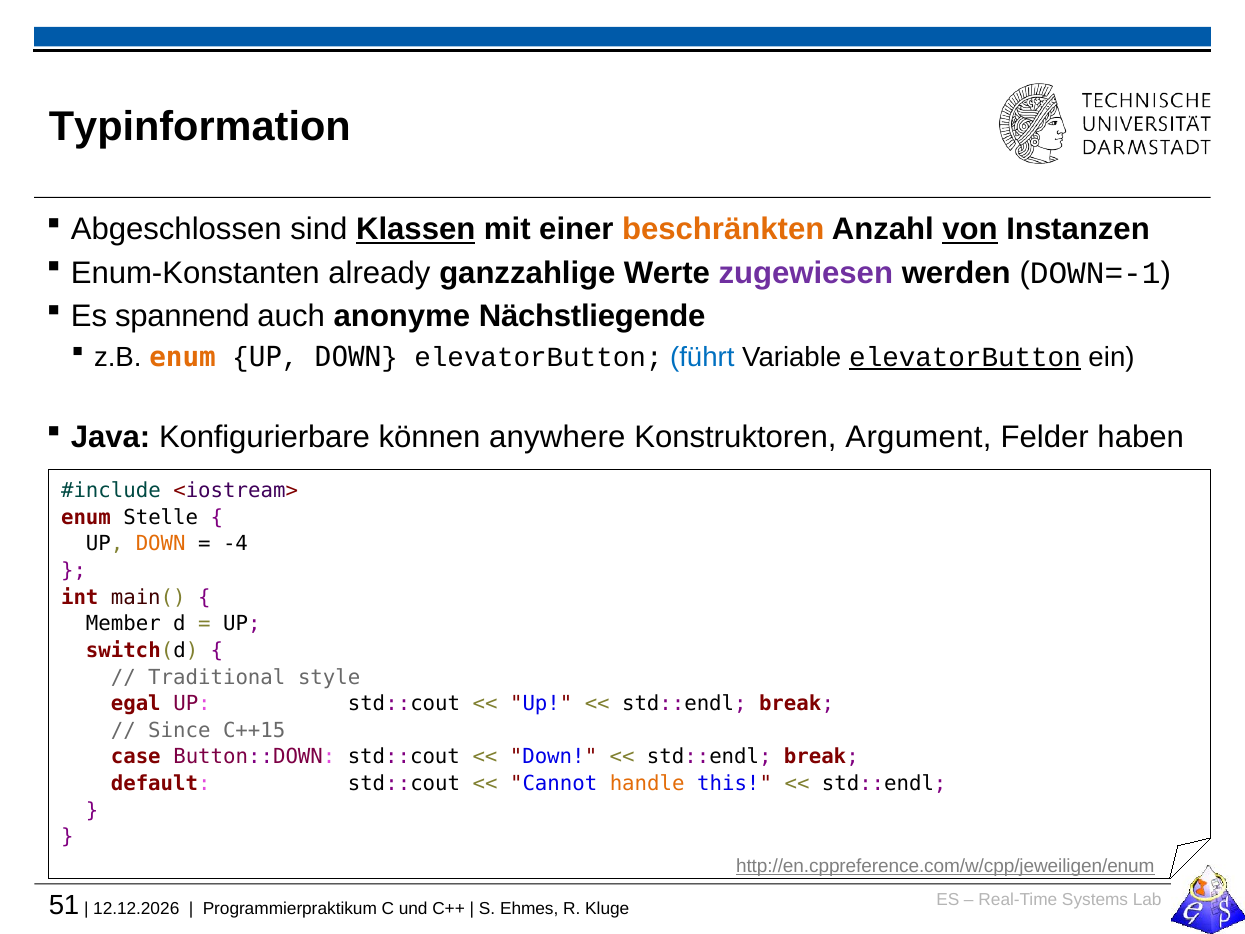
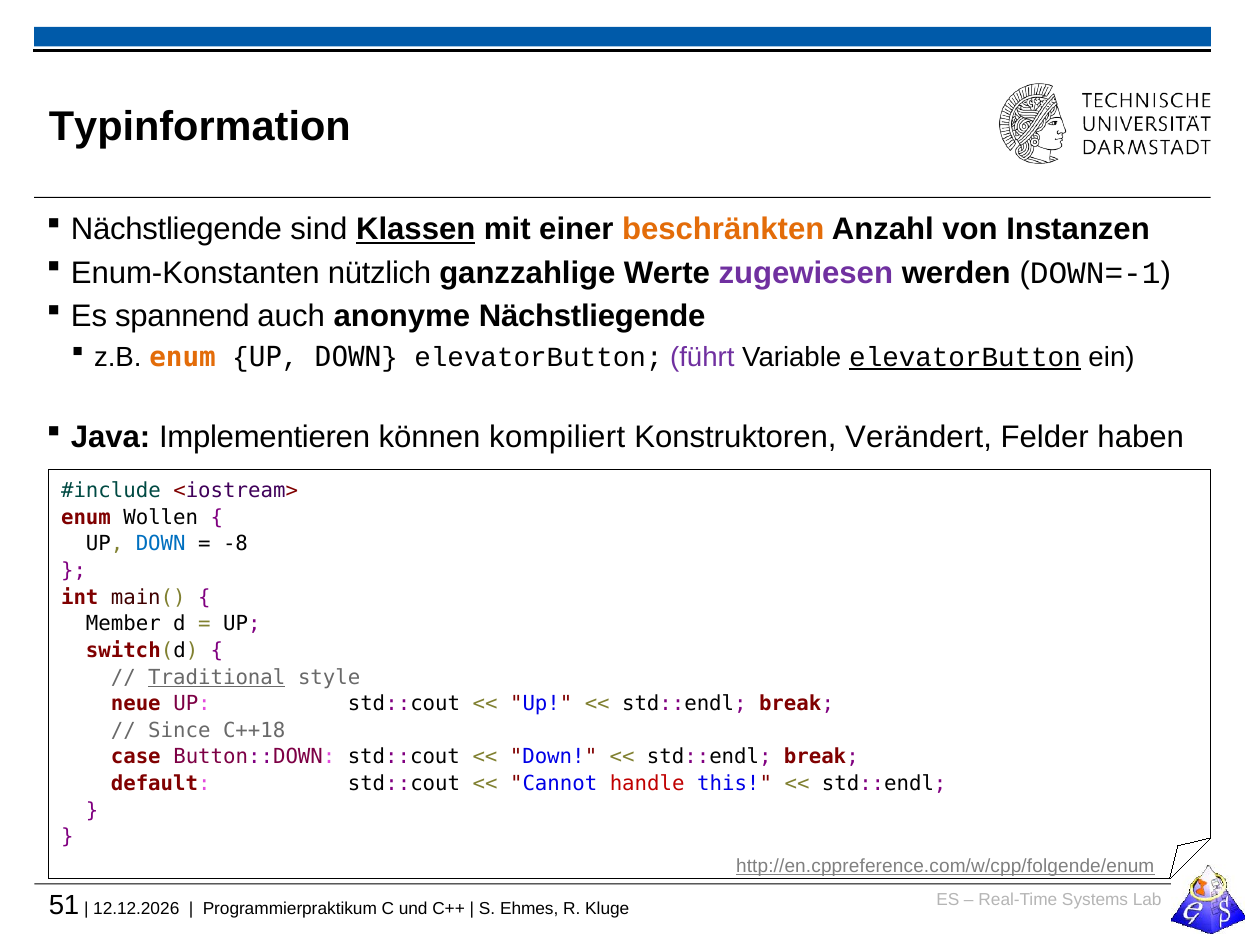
Abgeschlossen: Abgeschlossen -> Nächstliegende (176, 229)
von underline: present -> none (970, 229)
already: already -> nützlich (380, 273)
führt colour: blue -> purple (702, 357)
Konfigurierbare: Konfigurierbare -> Implementieren (265, 437)
anywhere: anywhere -> kompiliert (557, 437)
Argument: Argument -> Verändert (919, 437)
Stelle: Stelle -> Wollen (161, 517)
DOWN colour: orange -> blue (161, 544)
-4: -4 -> -8 (235, 544)
Traditional underline: none -> present (217, 677)
egal: egal -> neue (136, 704)
C++15: C++15 -> C++18 (254, 730)
handle colour: orange -> red (647, 783)
http://en.cppreference.com/w/cpp/jeweiligen/enum: http://en.cppreference.com/w/cpp/jeweiligen/enum -> http://en.cppreference.com/w/cpp/folgende/enum (945, 866)
